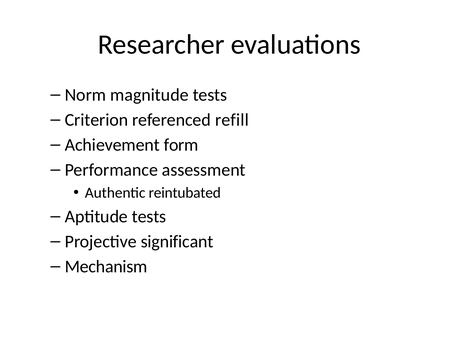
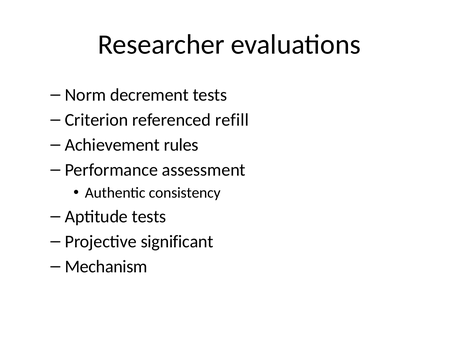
magnitude: magnitude -> decrement (149, 95)
form: form -> rules (181, 145)
reintubated: reintubated -> consistency (185, 192)
